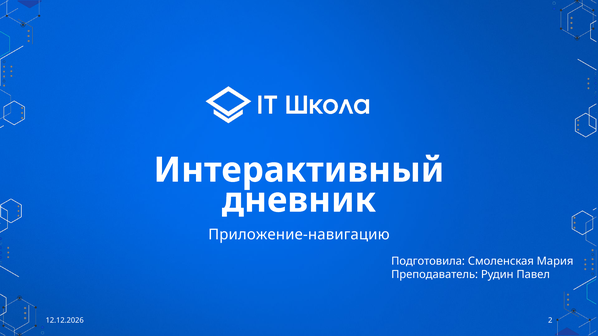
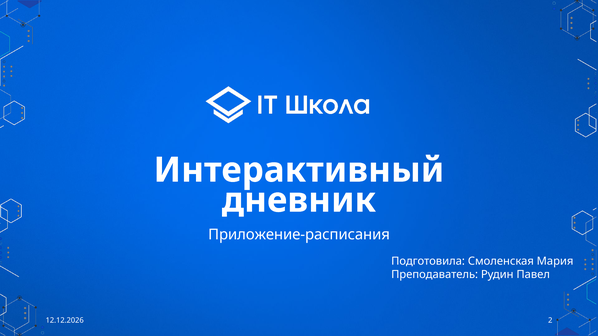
Приложение-навигацию: Приложение-навигацию -> Приложение-расписания (299, 235)
